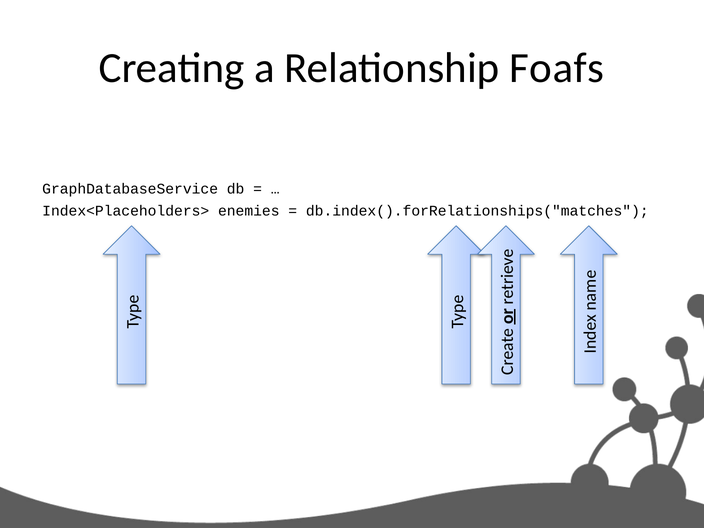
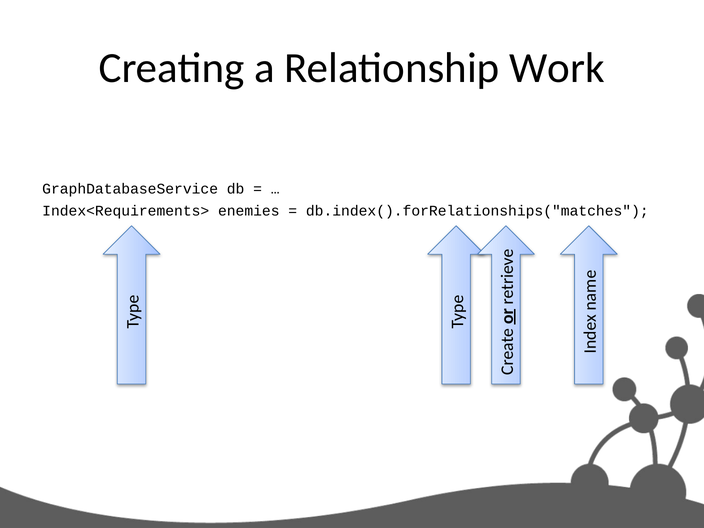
Foafs: Foafs -> Work (557, 68)
Index<Placeholders>: Index<Placeholders> -> Index<Requirements> (126, 211)
